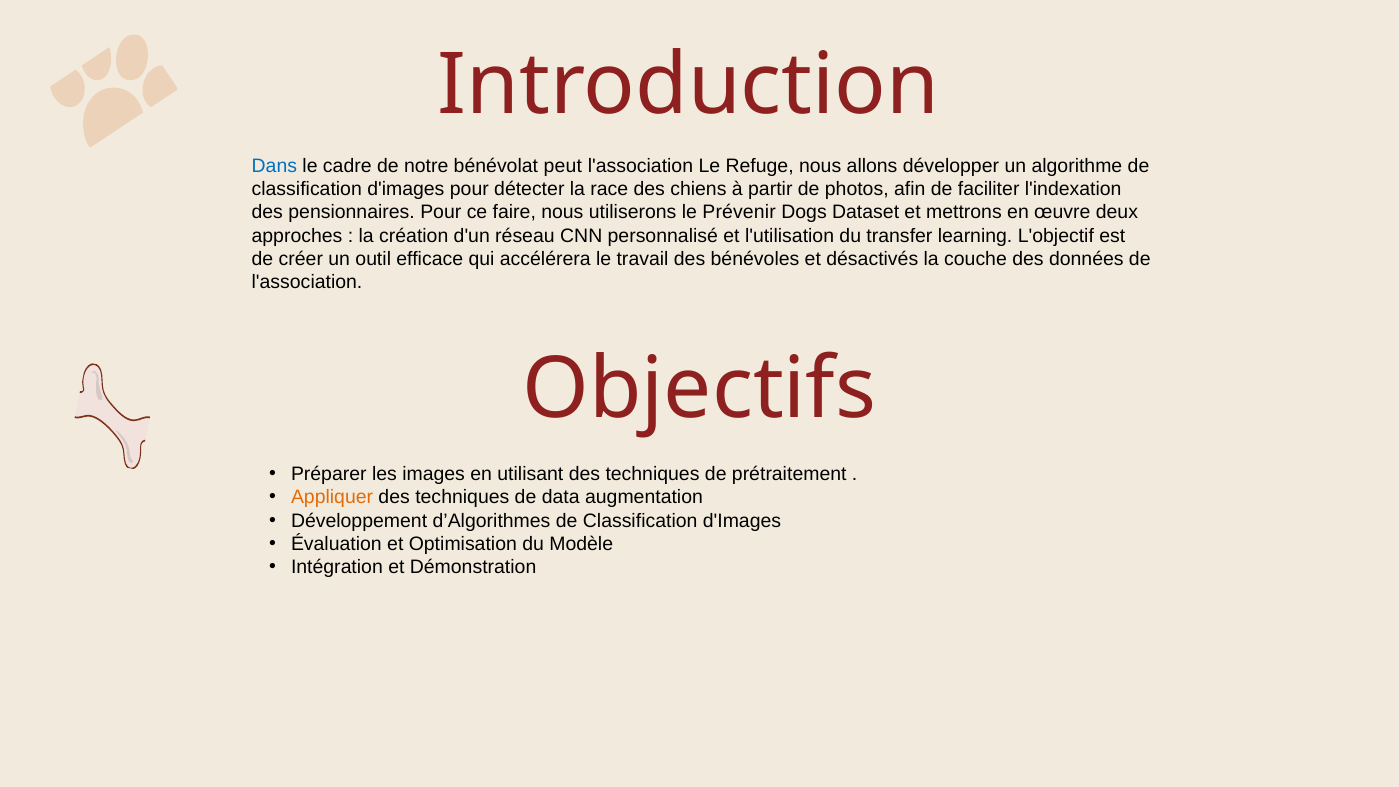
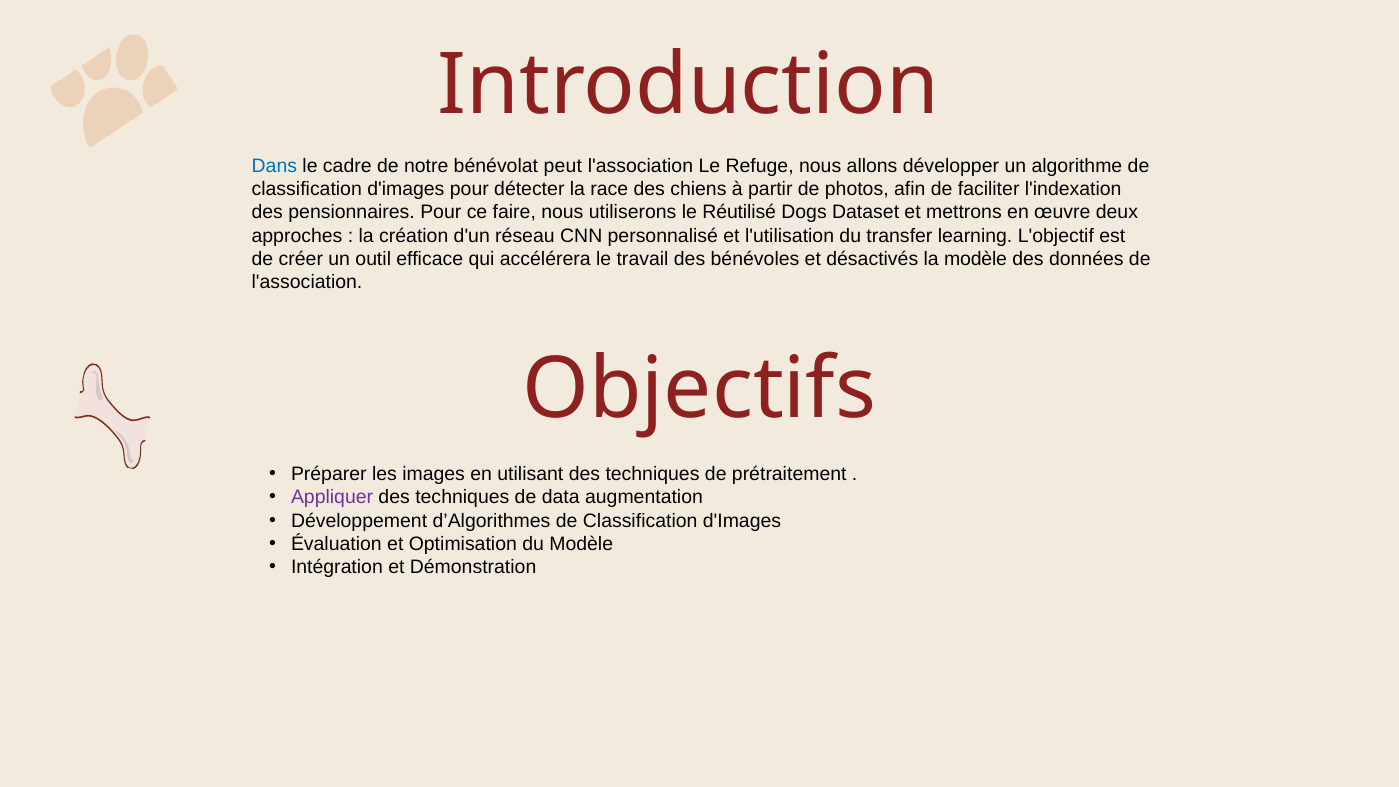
Prévenir: Prévenir -> Réutilisé (739, 213)
la couche: couche -> modèle (976, 259)
Appliquer colour: orange -> purple (332, 497)
